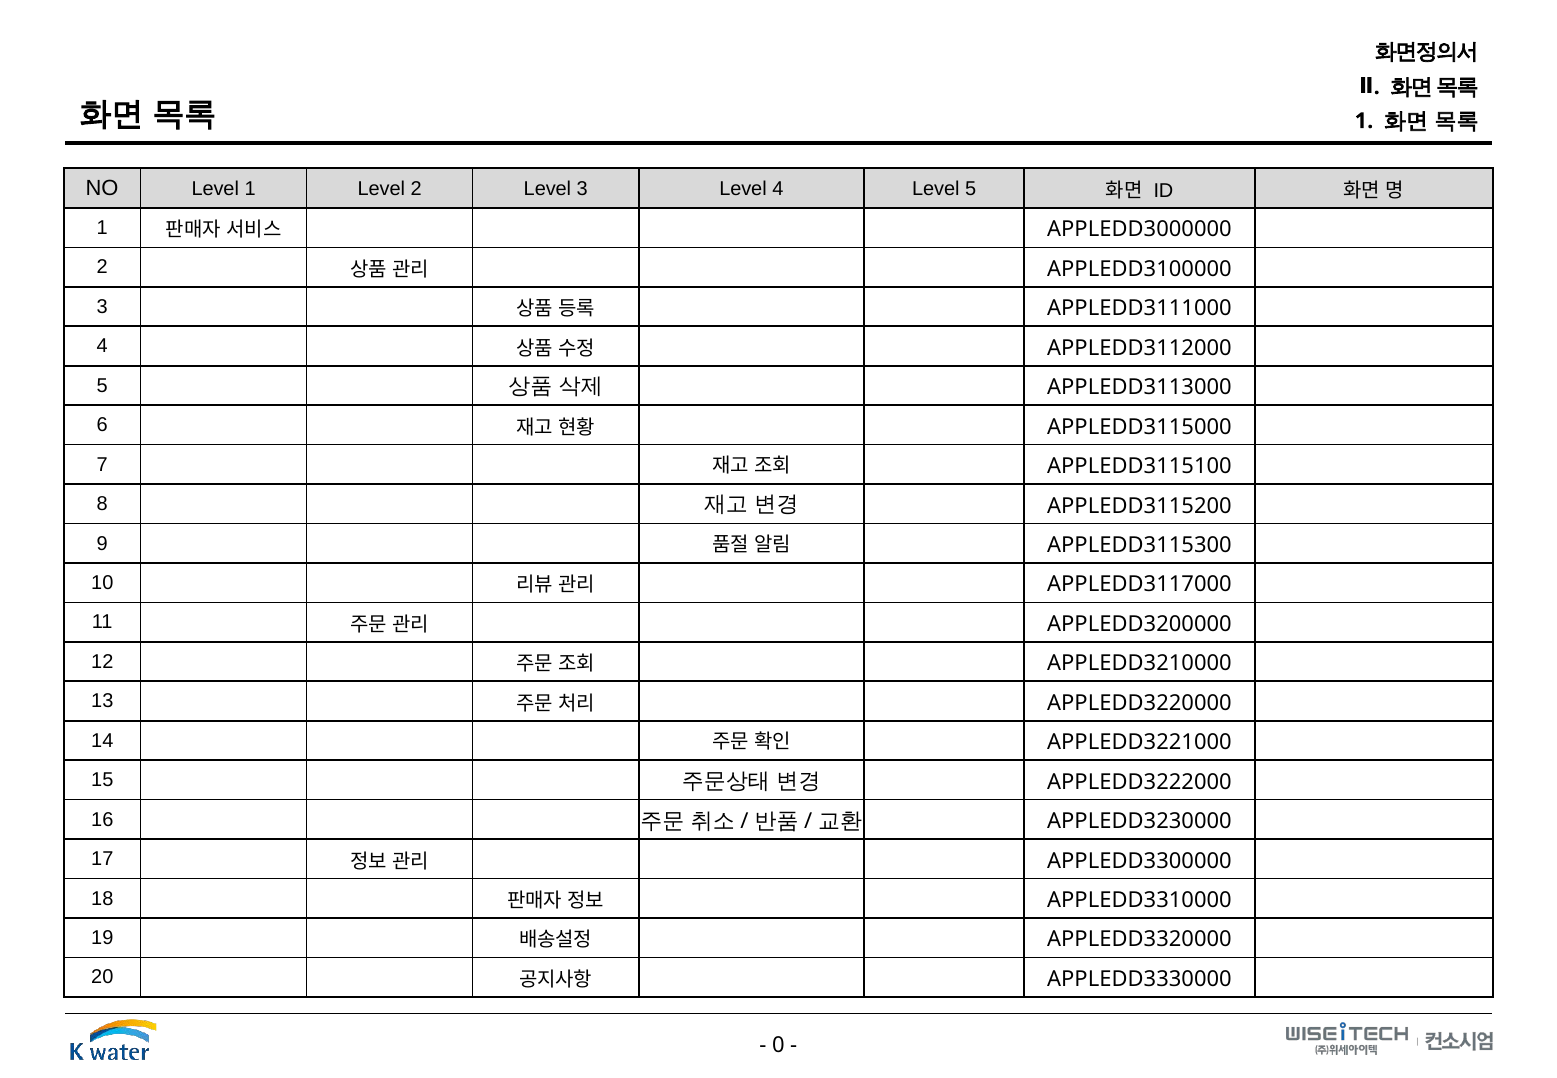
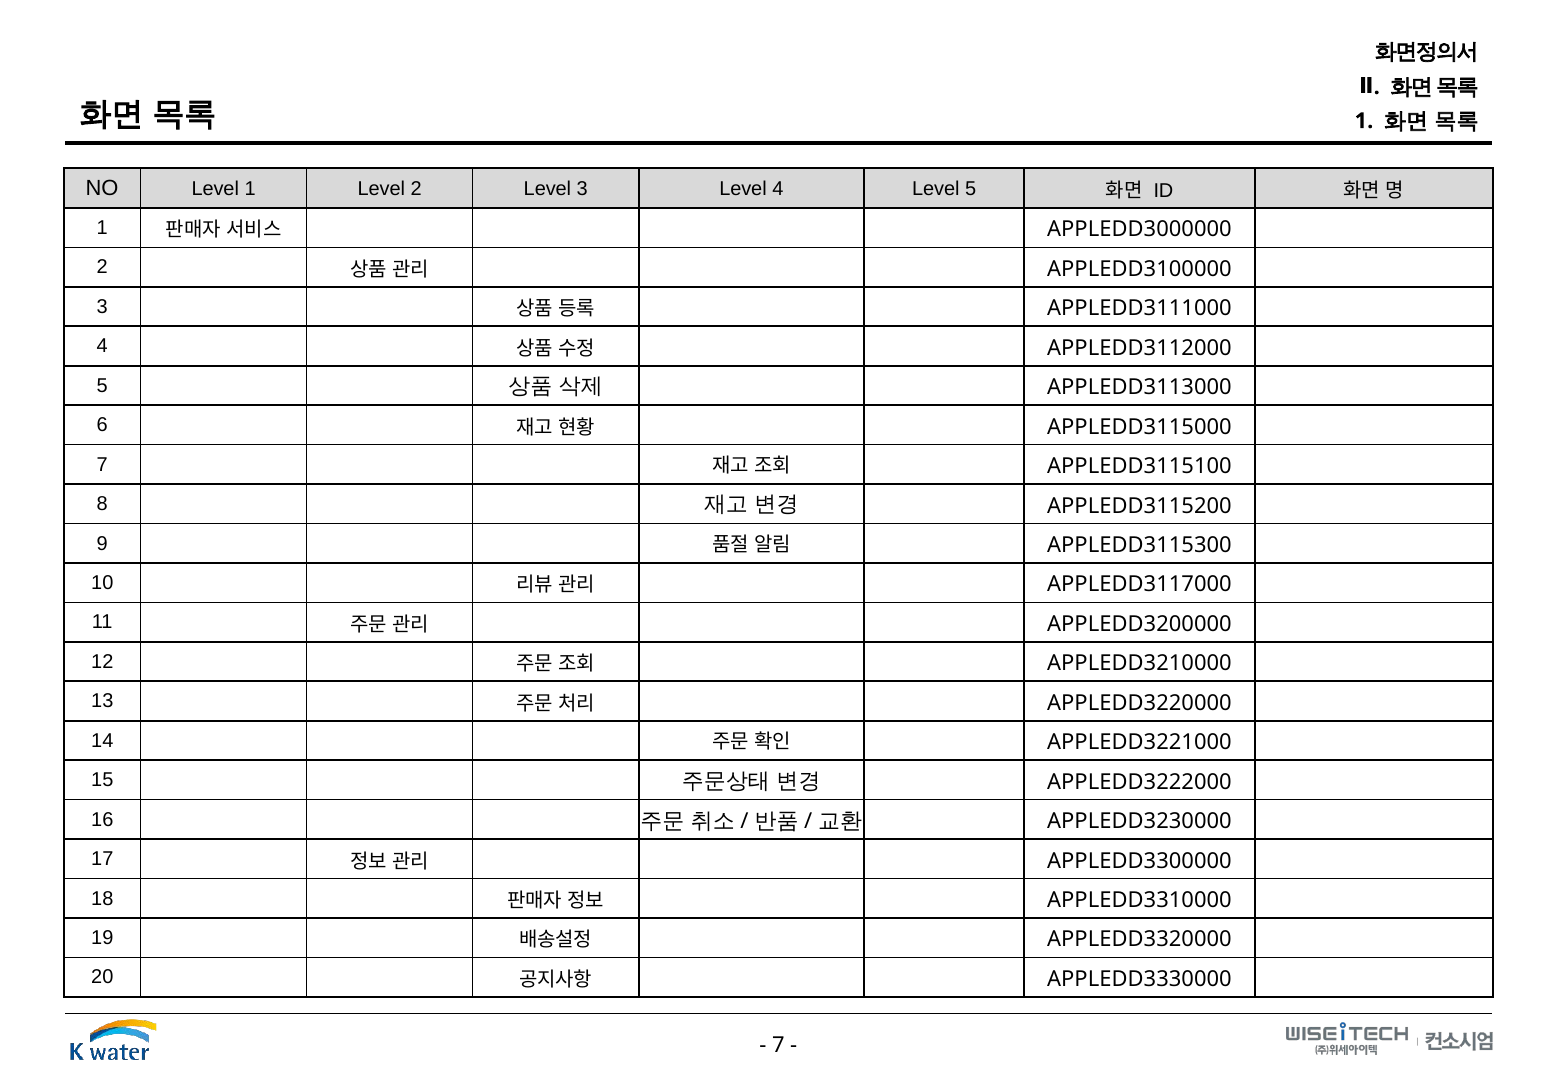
0: 0 -> 7 (778, 1045)
